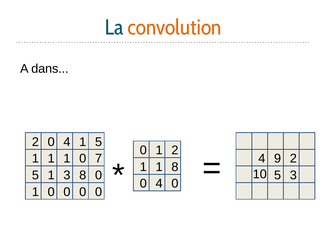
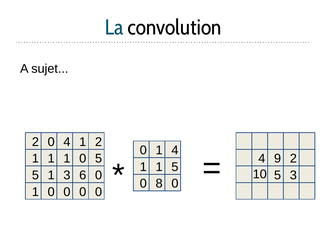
convolution colour: orange -> black (174, 28)
dans: dans -> sujet (50, 69)
1 5: 5 -> 2 (99, 142)
1 2: 2 -> 4 (175, 150)
0 7: 7 -> 5 (99, 158)
1 8: 8 -> 5 (175, 167)
3 8: 8 -> 6 (83, 175)
4: 4 -> 8 (159, 183)
